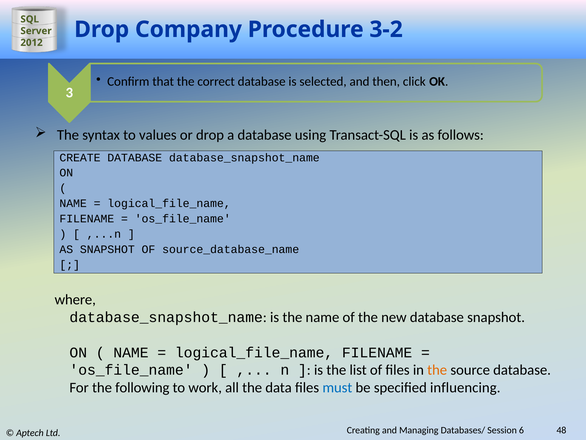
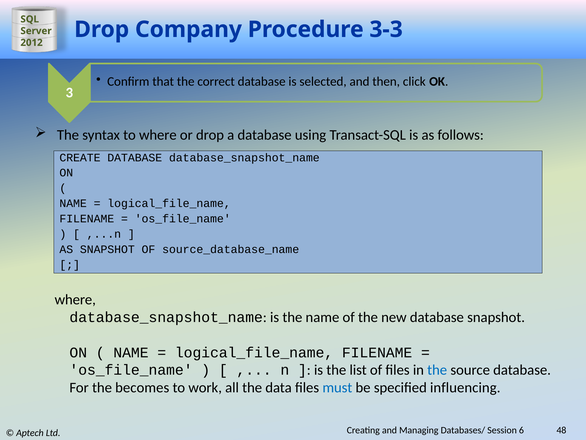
3-2: 3-2 -> 3-3 (386, 29)
to values: values -> where (158, 135)
the colour: orange -> blue (437, 370)
following: following -> becomes (142, 387)
